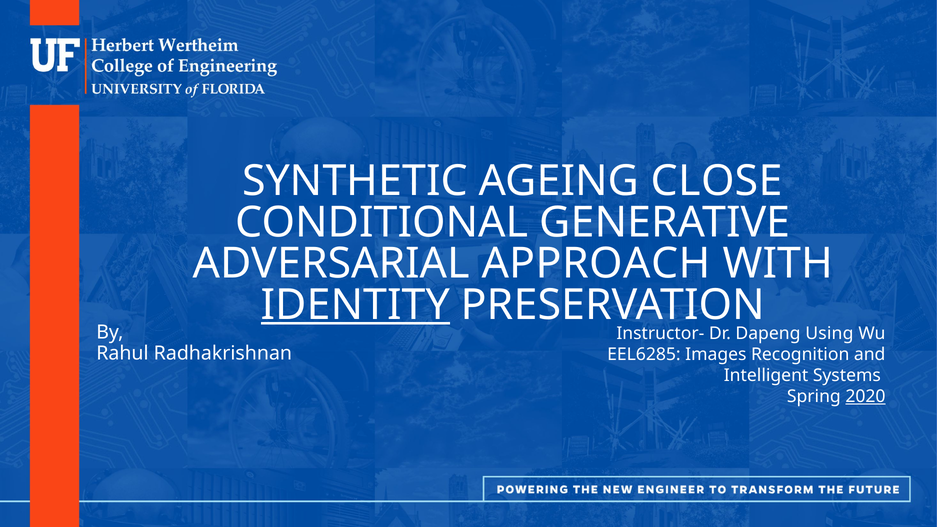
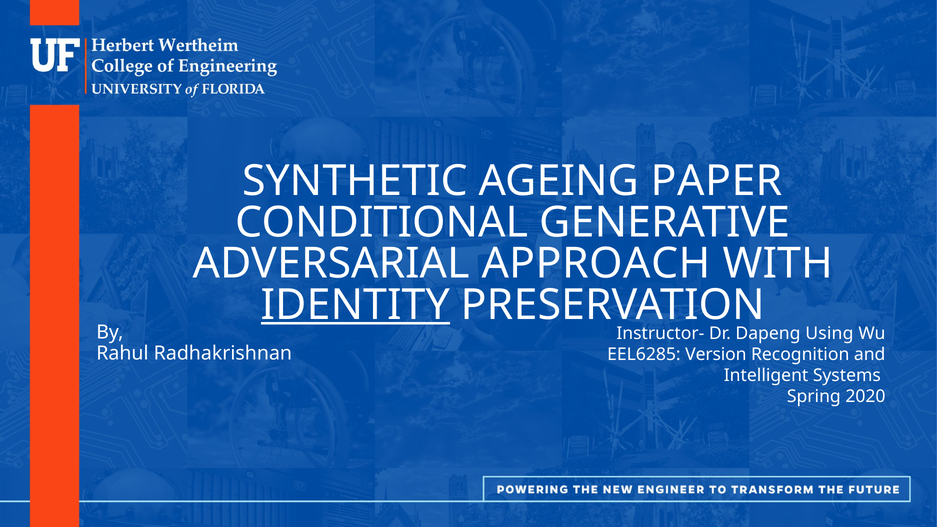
CLOSE: CLOSE -> PAPER (717, 181)
Images: Images -> Version (716, 355)
2020 underline: present -> none (865, 397)
